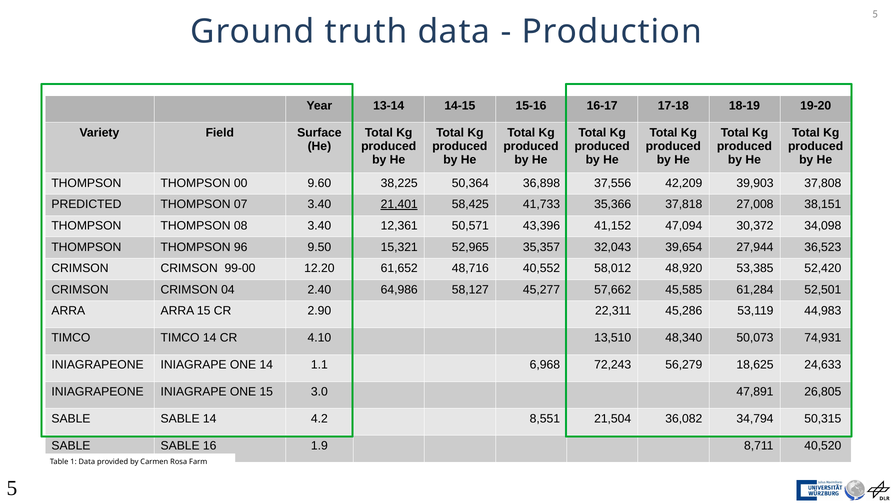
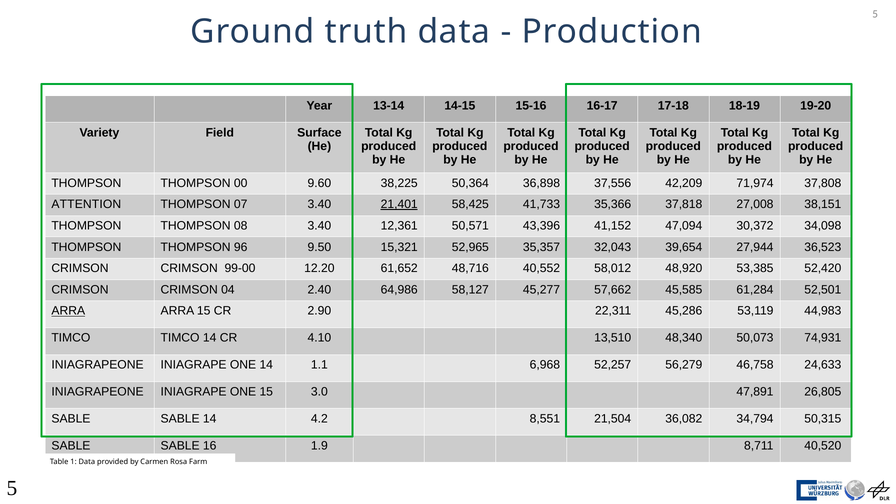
39,903: 39,903 -> 71,974 (755, 183)
PREDICTED: PREDICTED -> ATTENTION (86, 204)
ARRA underline: none -> present (68, 311)
72,243: 72,243 -> 52,257 (613, 365)
18,625: 18,625 -> 46,758 (755, 365)
